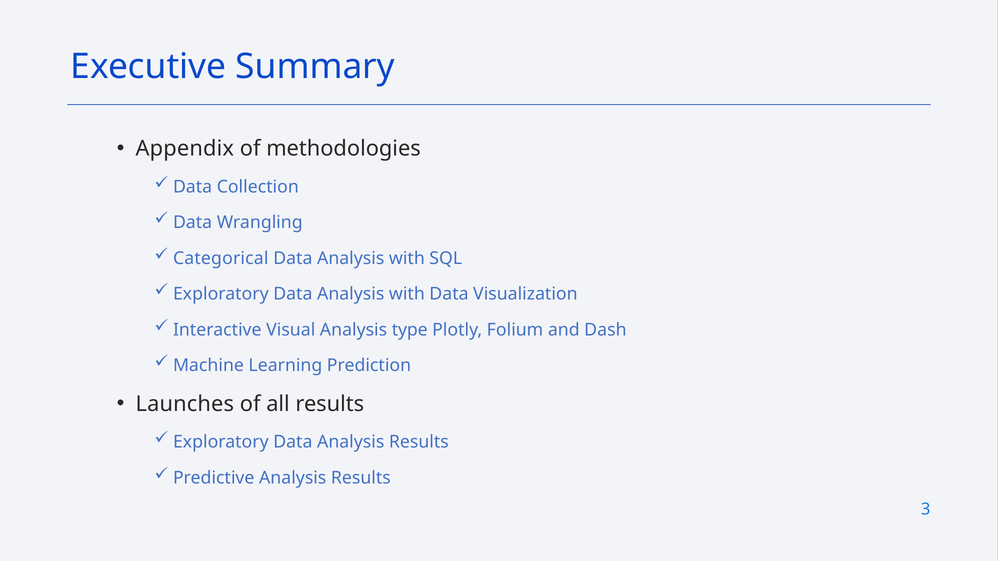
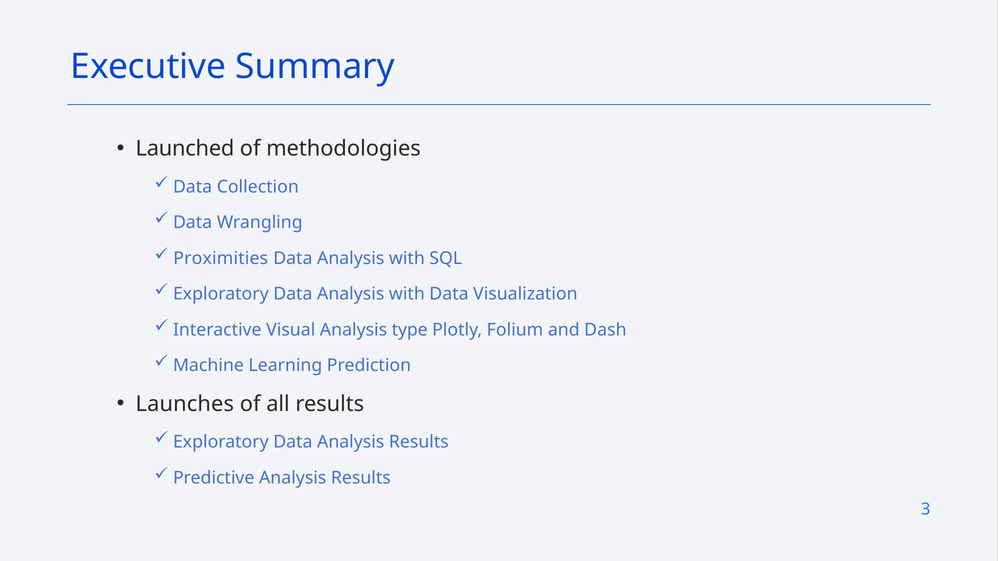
Appendix: Appendix -> Launched (185, 149)
Categorical: Categorical -> Proximities (221, 258)
